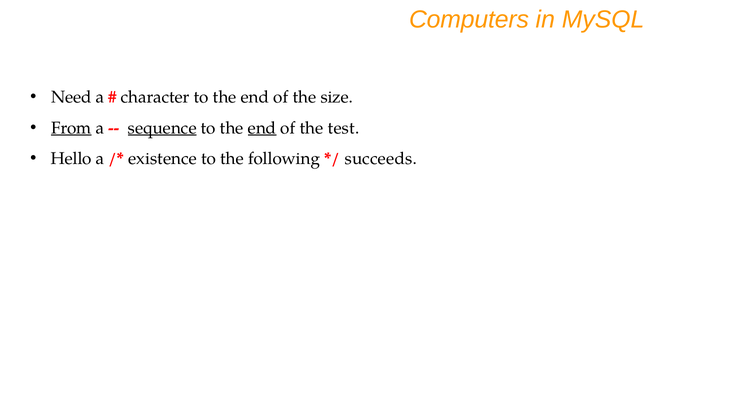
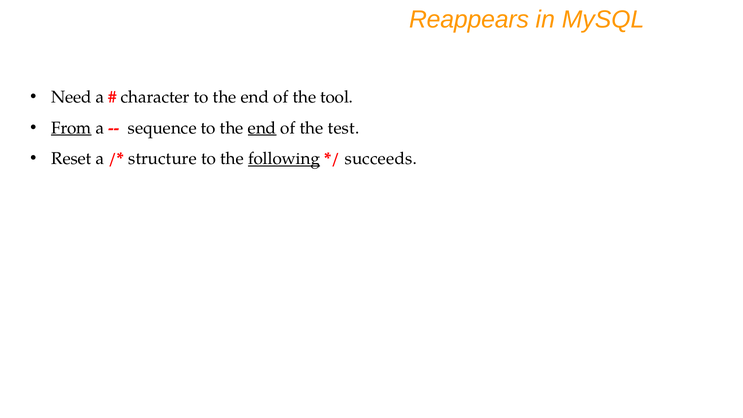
Computers: Computers -> Reappears (469, 19)
size: size -> tool (337, 97)
sequence underline: present -> none (162, 128)
Hello: Hello -> Reset (71, 159)
existence: existence -> structure (163, 159)
following underline: none -> present (284, 159)
